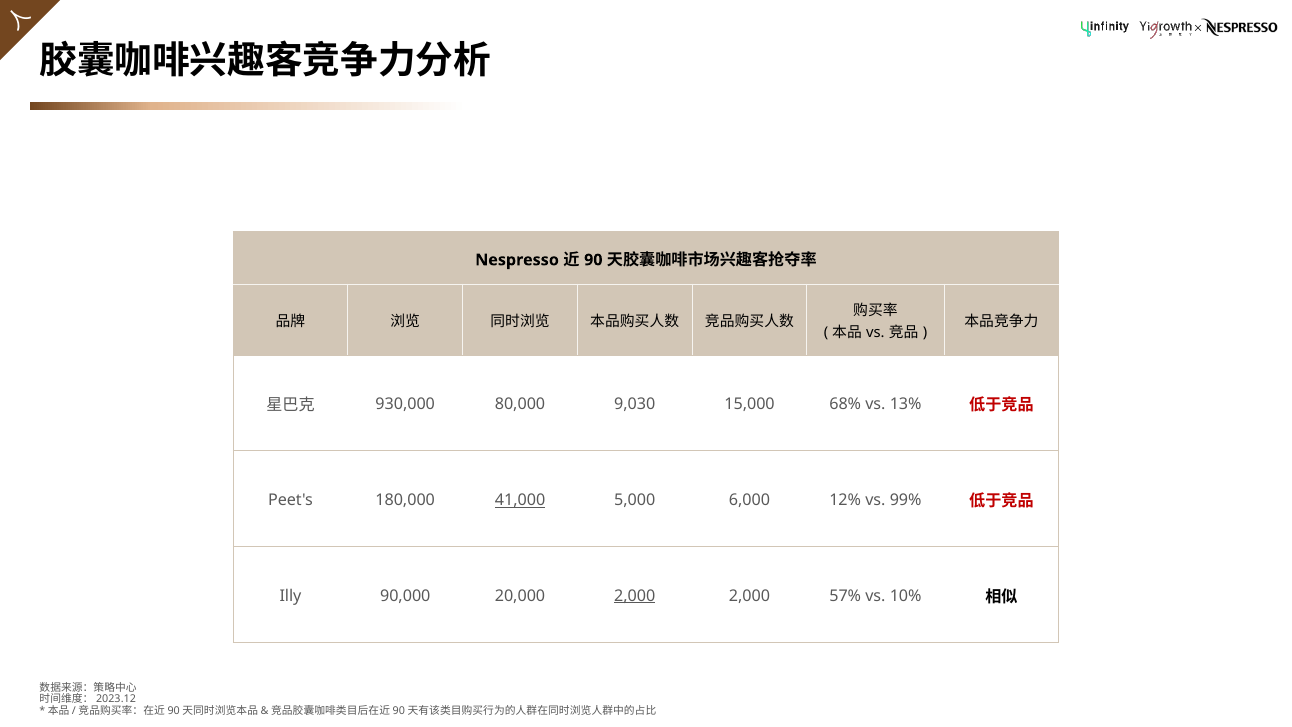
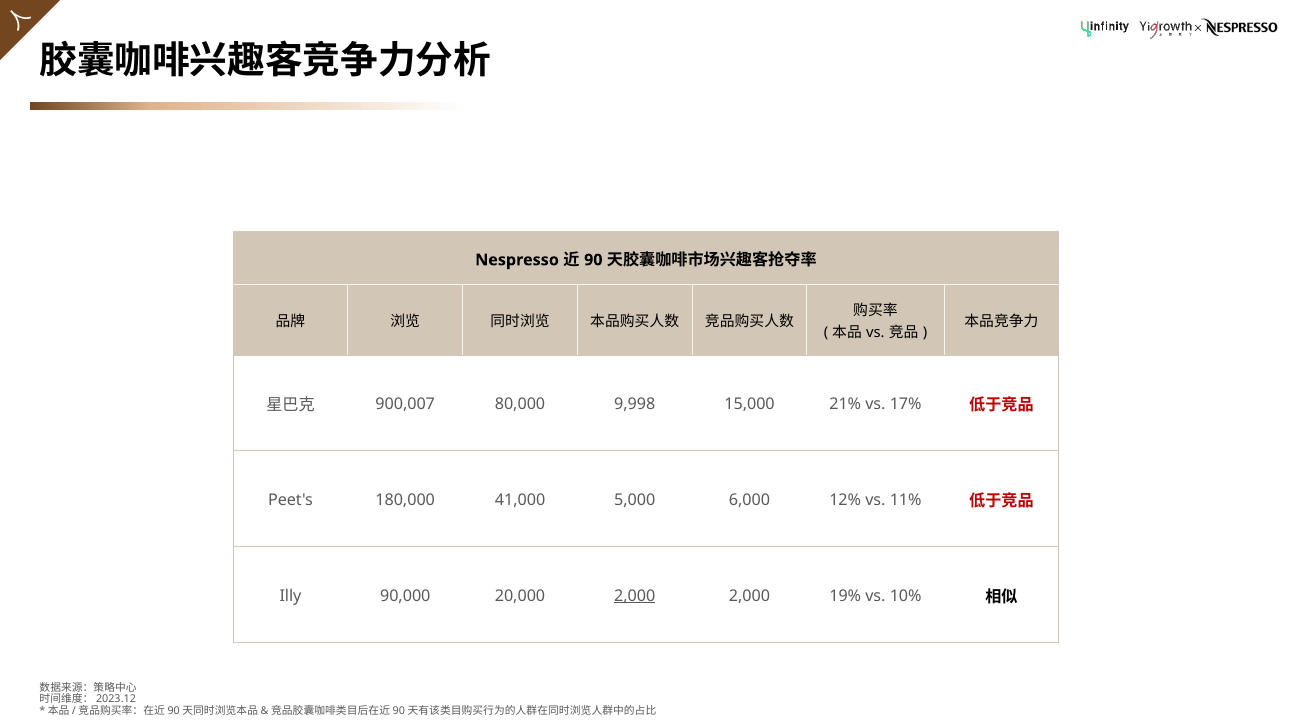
930,000: 930,000 -> 900,007 (405, 404)
9,030: 9,030 -> 9,998 (635, 404)
68%: 68% -> 21% (845, 404)
13%: 13% -> 17% (906, 404)
41,000 underline: present -> none (520, 500)
99%: 99% -> 11% (906, 500)
57%: 57% -> 19% (845, 596)
